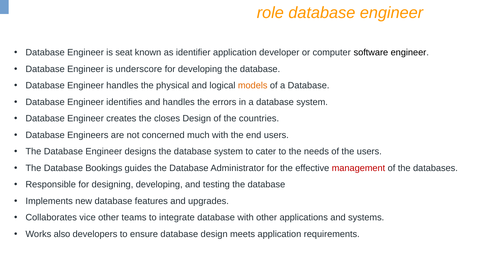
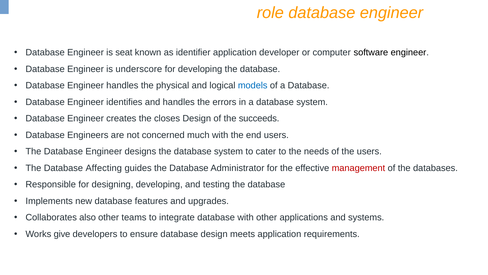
models colour: orange -> blue (253, 85)
countries: countries -> succeeds (259, 118)
Bookings: Bookings -> Affecting (104, 168)
vice: vice -> also (88, 217)
also: also -> give (62, 234)
